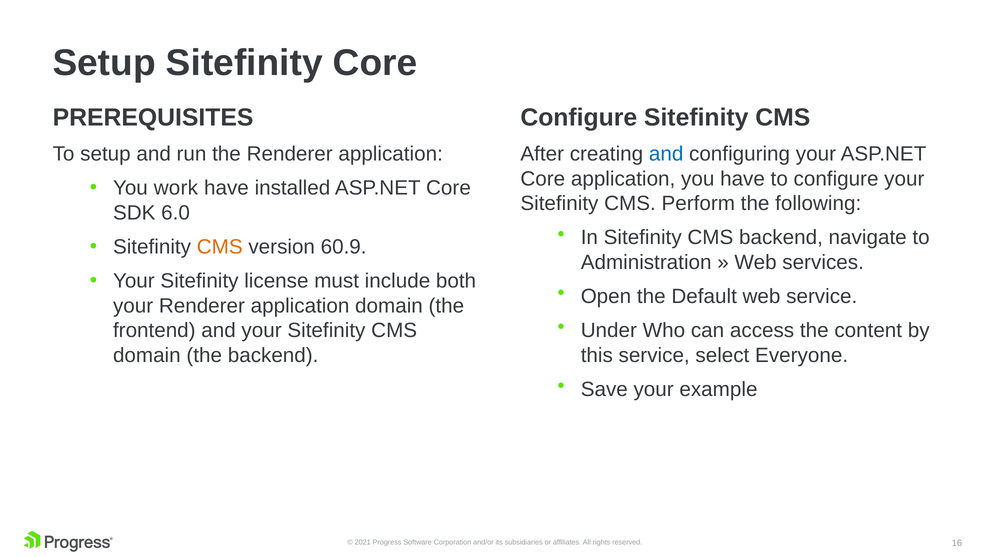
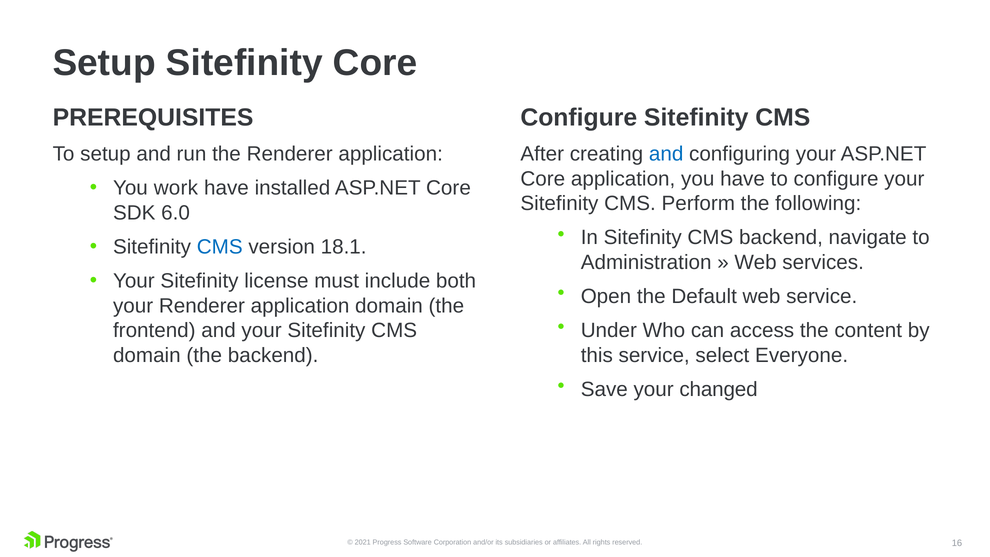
CMS colour: orange -> blue (220, 247)
60.9: 60.9 -> 18.1 (344, 247)
example: example -> changed (719, 389)
